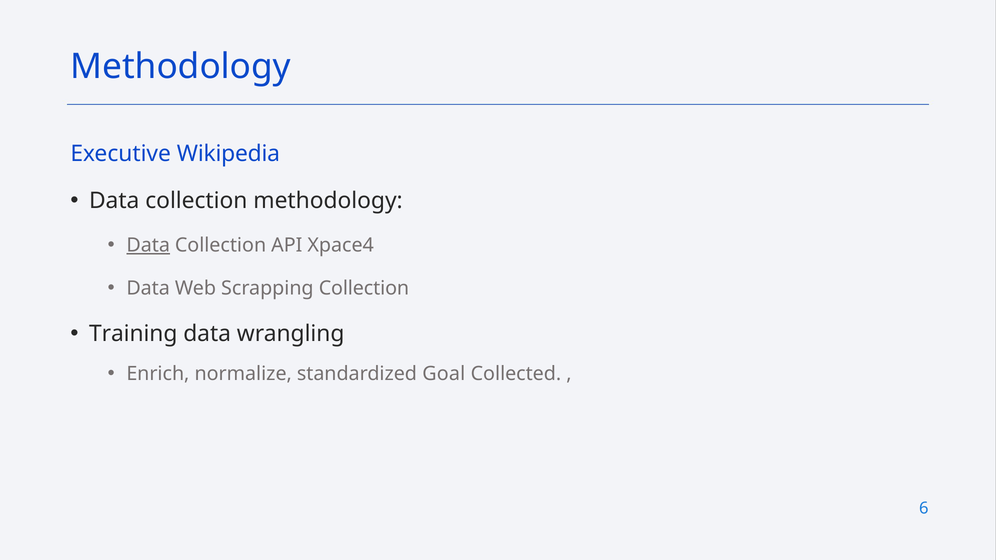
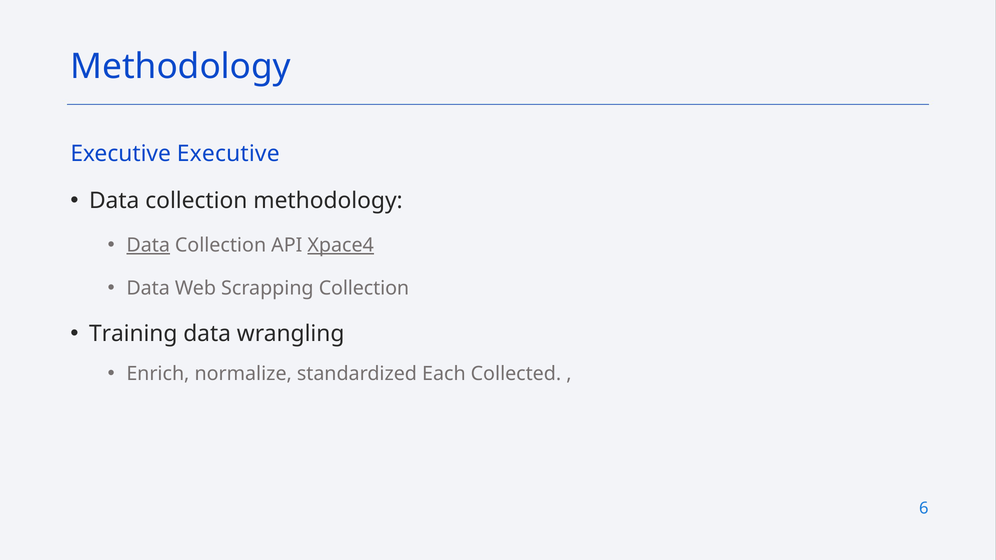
Executive Wikipedia: Wikipedia -> Executive (228, 154)
Xpace4 underline: none -> present (341, 245)
Goal: Goal -> Each (444, 374)
